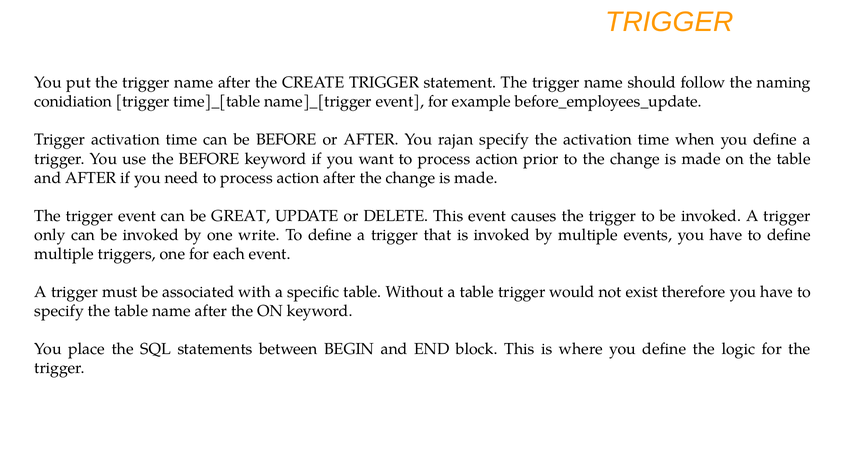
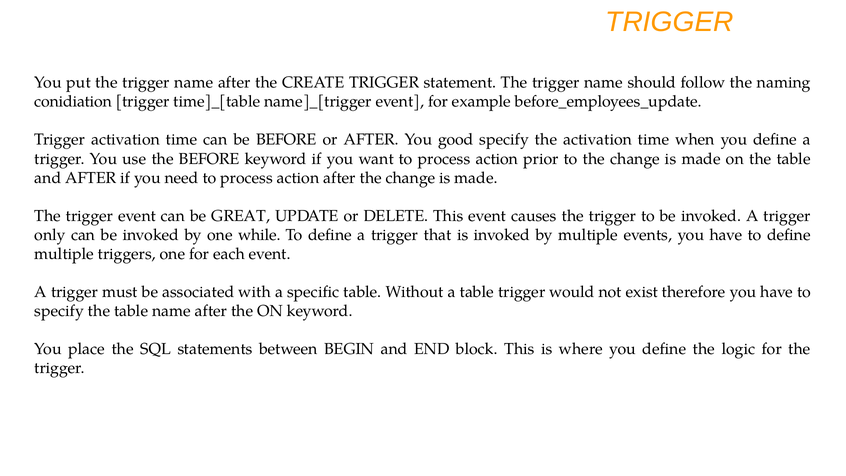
rajan: rajan -> good (456, 140)
write: write -> while (259, 235)
